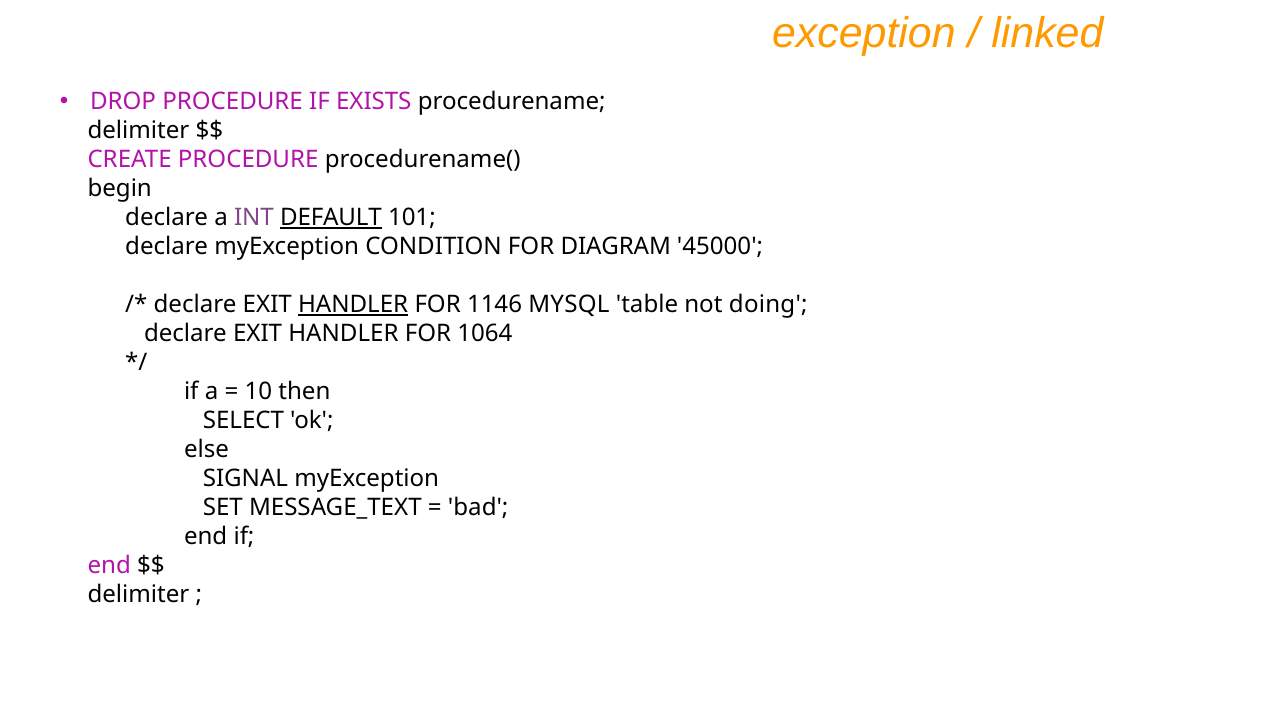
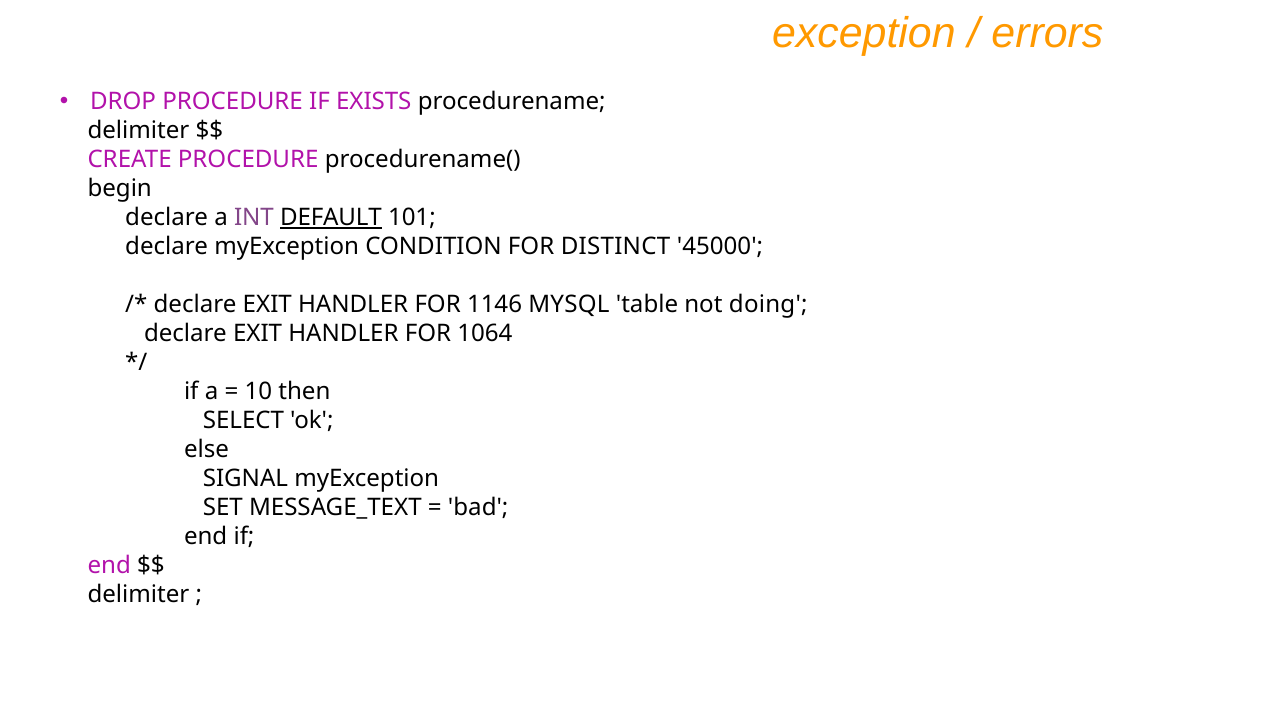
linked: linked -> errors (1047, 33)
DIAGRAM: DIAGRAM -> DISTINCT (616, 246)
HANDLER underline: present -> none (353, 304)
